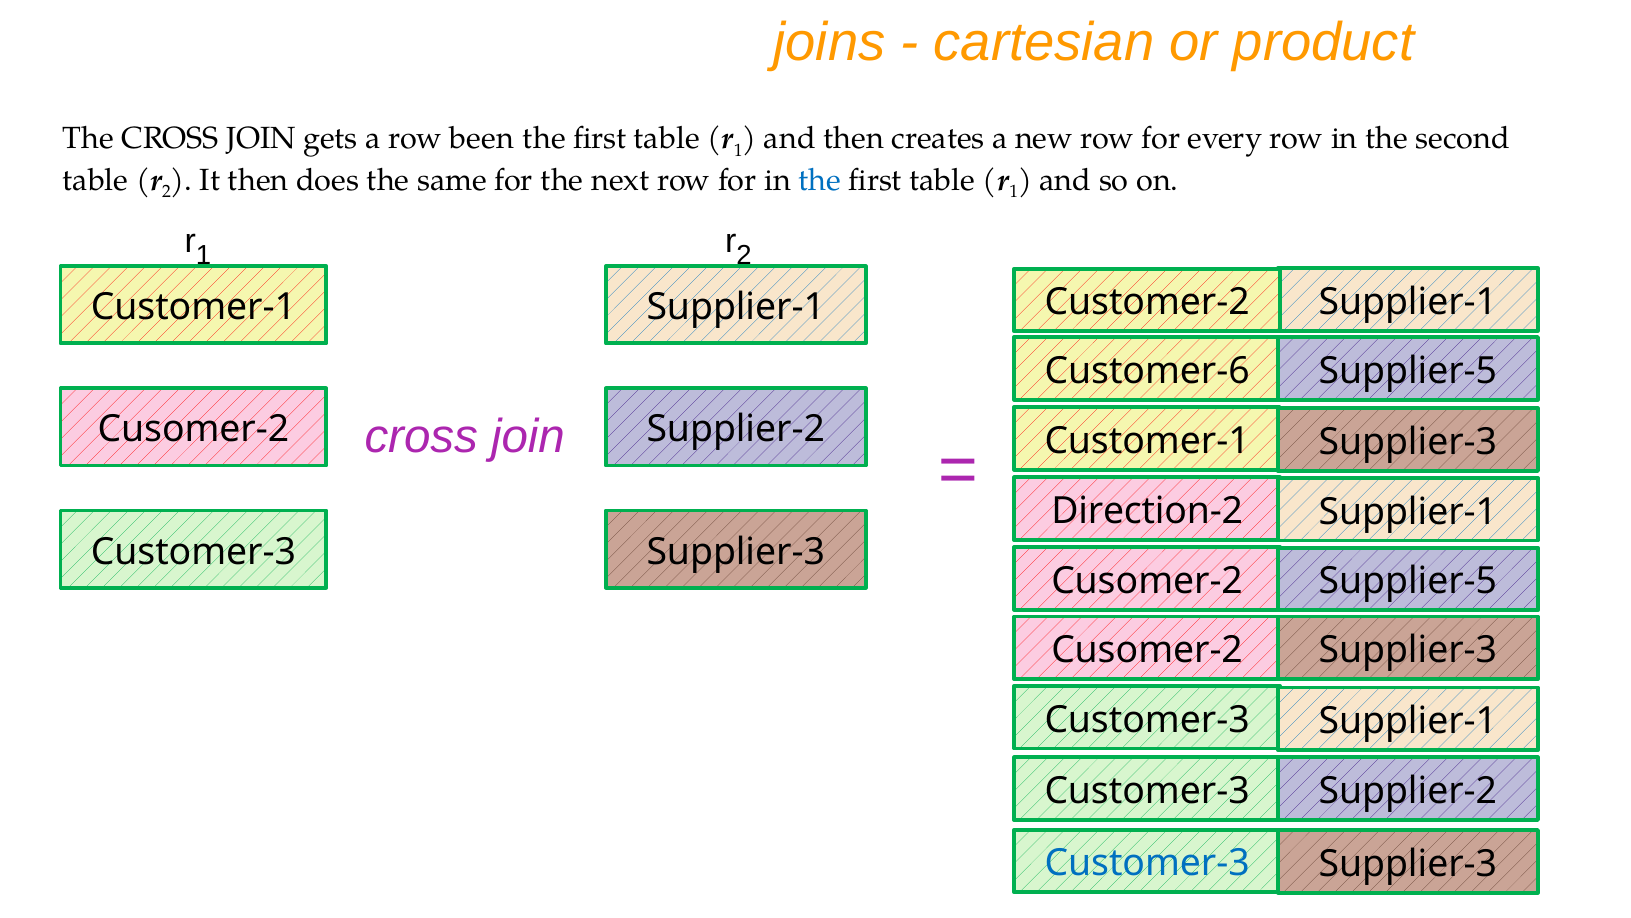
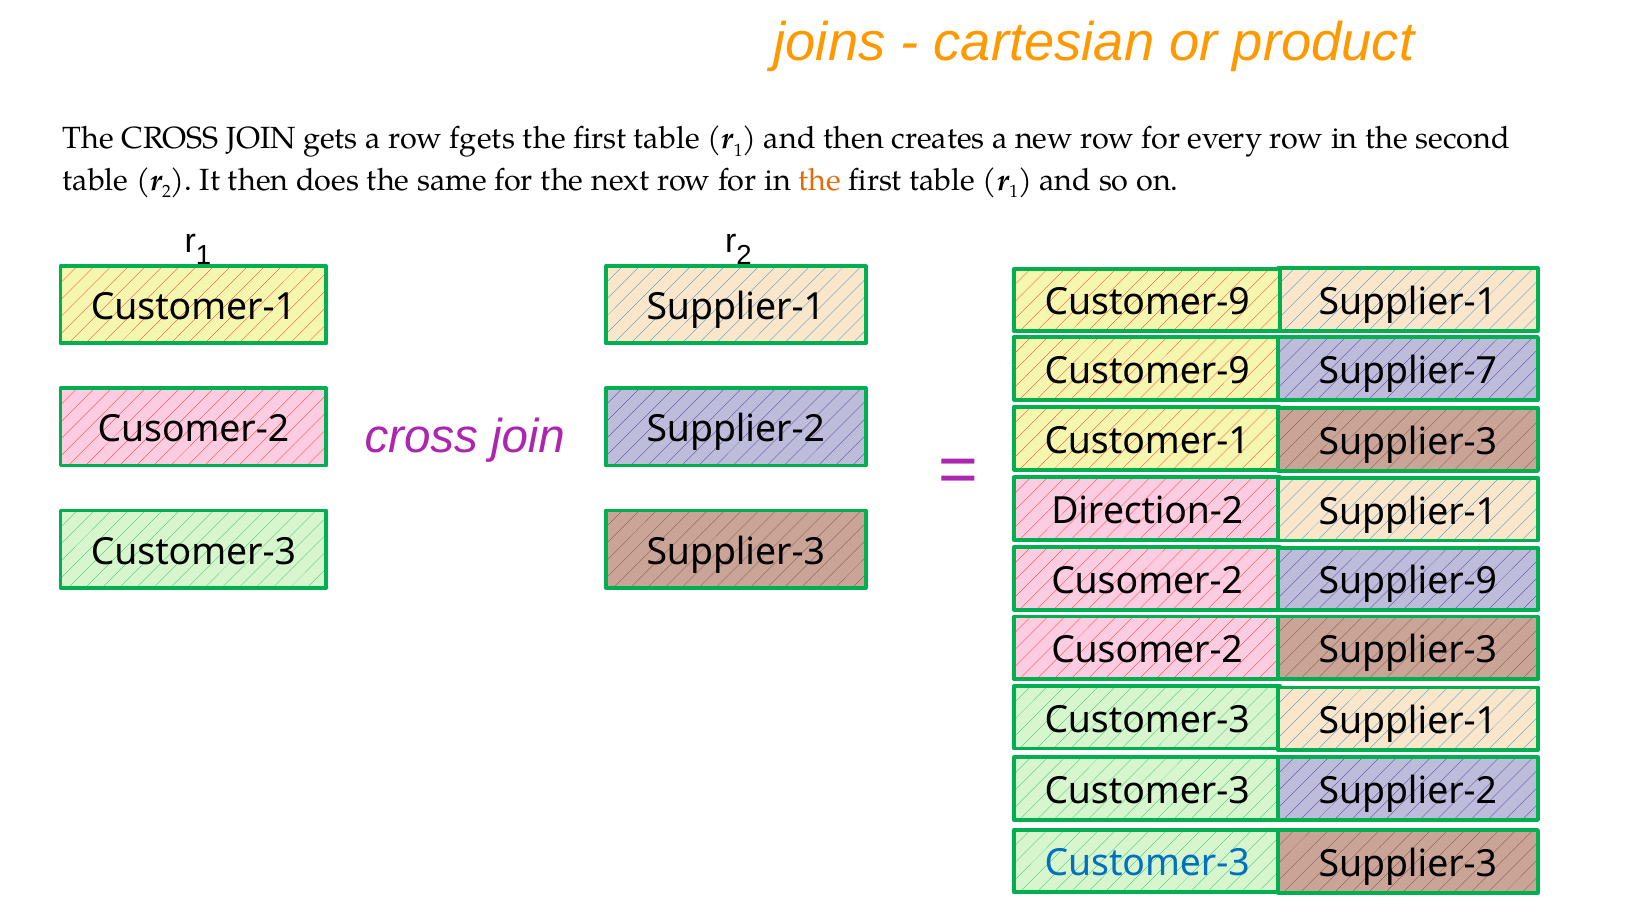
been: been -> fgets (482, 138)
the colour: blue -> orange (820, 180)
Customer-2: Customer-2 -> Customer-9 (1147, 302)
Customer-6: Customer-6 -> Customer-9 (1147, 371)
Supplier-5: Supplier-5 -> Supplier-7 (1408, 371)
Supplier-5: Supplier-5 -> Supplier-9 (1408, 581)
